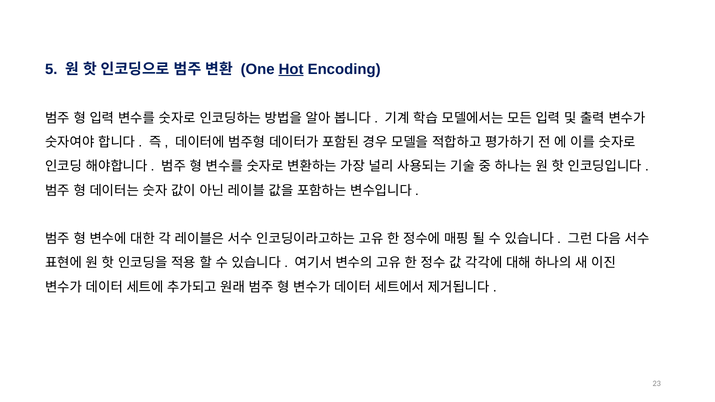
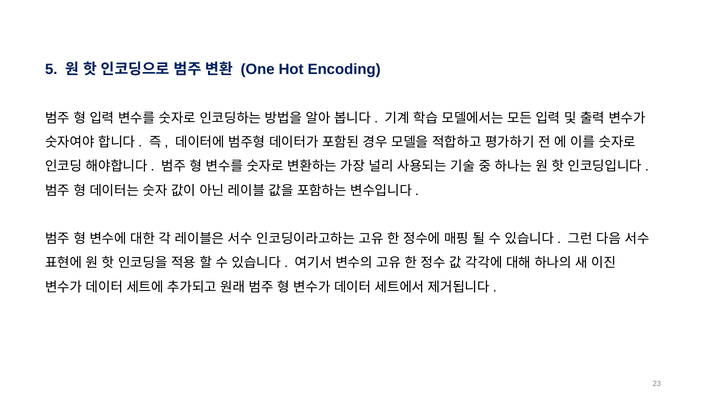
Hot underline: present -> none (291, 69)
